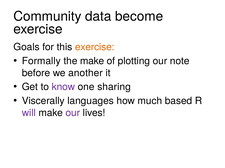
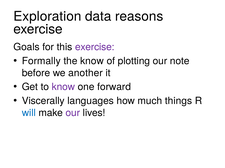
Community: Community -> Exploration (47, 16)
become: become -> reasons (139, 16)
exercise colour: orange -> purple (95, 47)
the make: make -> know (92, 61)
sharing: sharing -> forward (114, 87)
based: based -> things (178, 101)
will colour: purple -> blue (29, 113)
